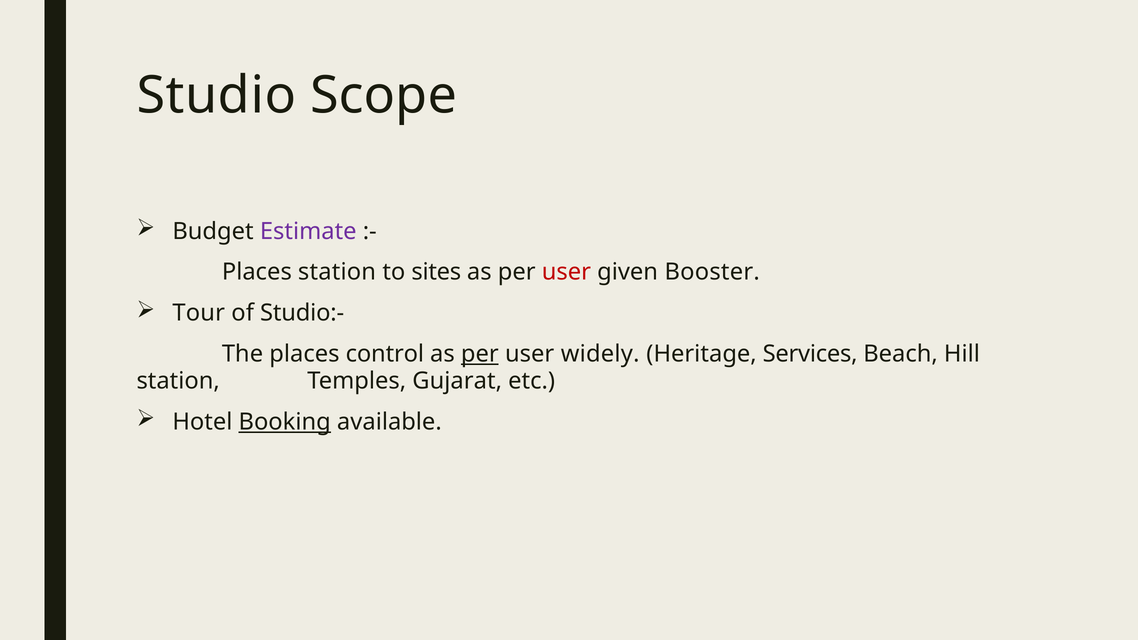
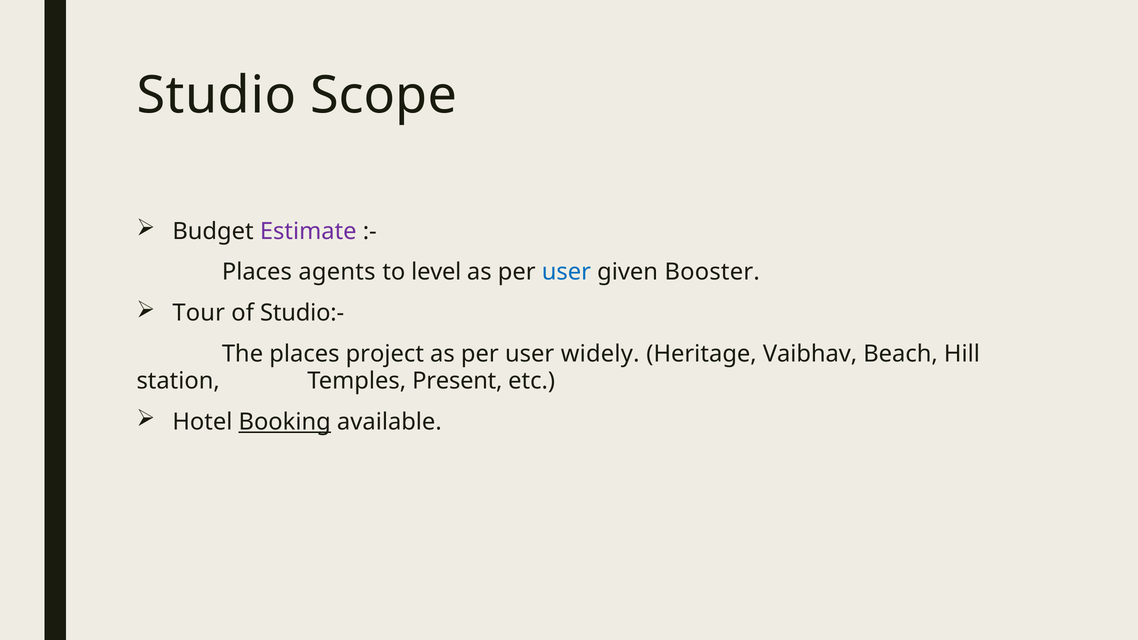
Places station: station -> agents (337, 272)
sites: sites -> level (436, 272)
user colour: red -> blue (566, 272)
control: control -> project (385, 354)
per underline: present -> none (480, 354)
Services: Services -> Vaibhav (810, 354)
Gujarat: Gujarat -> Present (457, 381)
